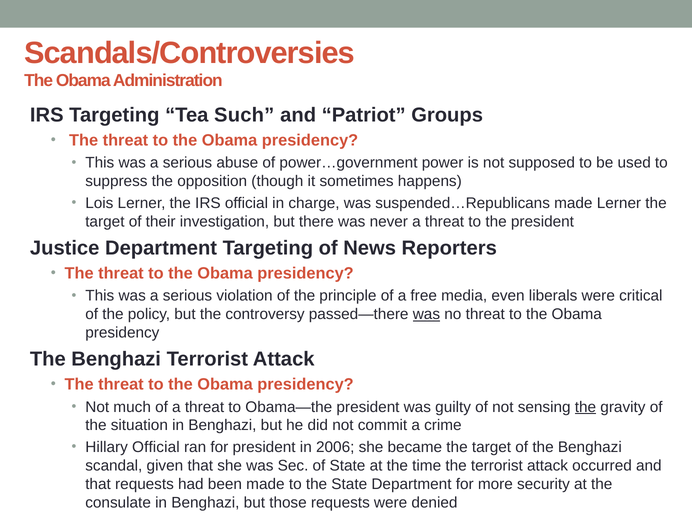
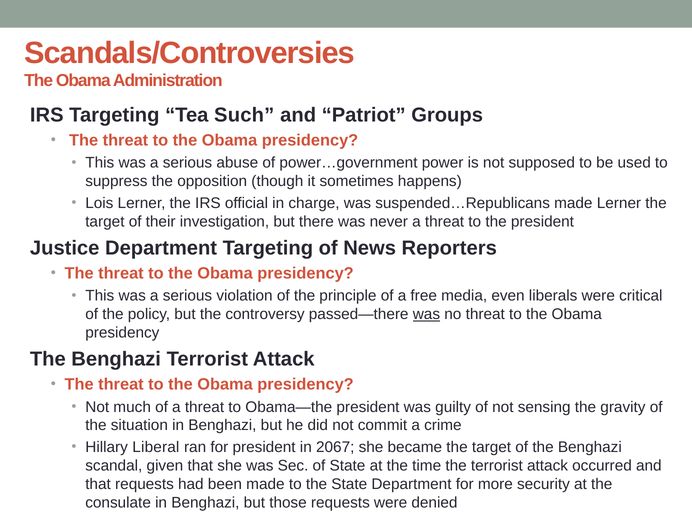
the underline: present -> none (585, 407)
Hillary Official: Official -> Liberal (156, 447)
2006: 2006 -> 2067 (335, 447)
